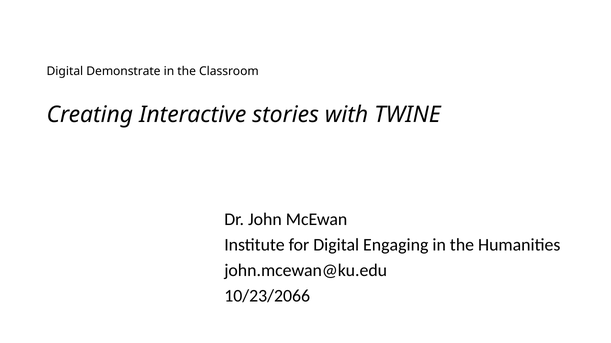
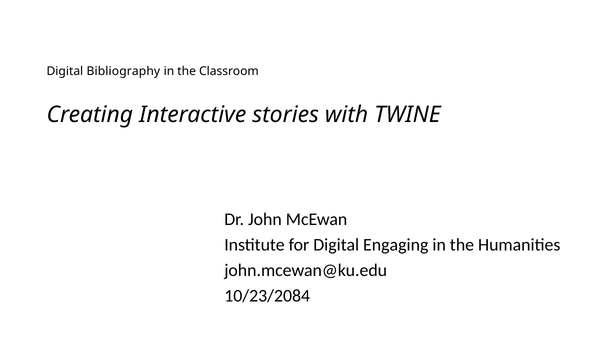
Demonstrate: Demonstrate -> Bibliography (123, 71)
10/23/2066: 10/23/2066 -> 10/23/2084 (267, 297)
